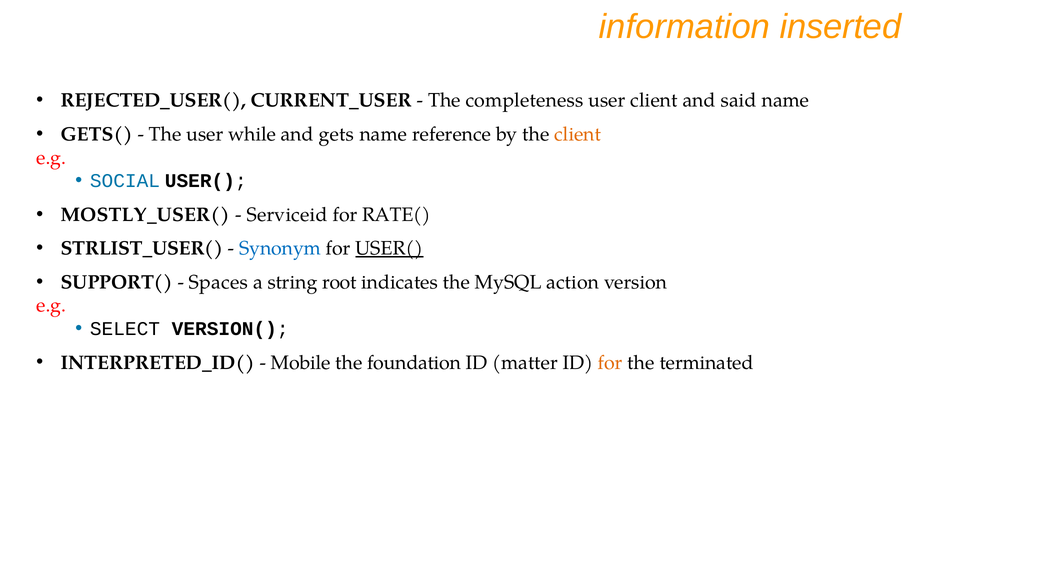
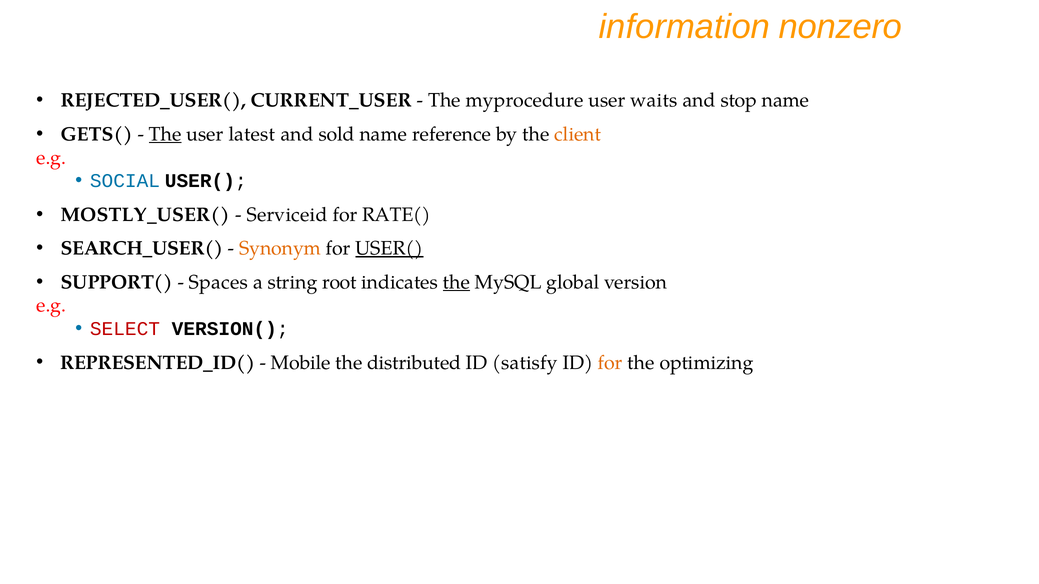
inserted: inserted -> nonzero (841, 27)
completeness: completeness -> myprocedure (524, 101)
user client: client -> waits (654, 101)
said: said -> stop (739, 101)
The underline: none -> present (165, 134)
while: while -> latest (252, 134)
gets: gets -> sold (337, 134)
STRLIST_USER(: STRLIST_USER( -> SEARCH_USER( (142, 249)
Synonym colour: blue -> orange (280, 249)
the underline: none -> present (456, 282)
action: action -> global (573, 282)
SELECT colour: black -> red (125, 329)
INTERPRETED_ID(: INTERPRETED_ID( -> REPRESENTED_ID( (158, 363)
foundation: foundation -> distributed (414, 363)
matter: matter -> satisfy (525, 363)
terminated: terminated -> optimizing (706, 363)
